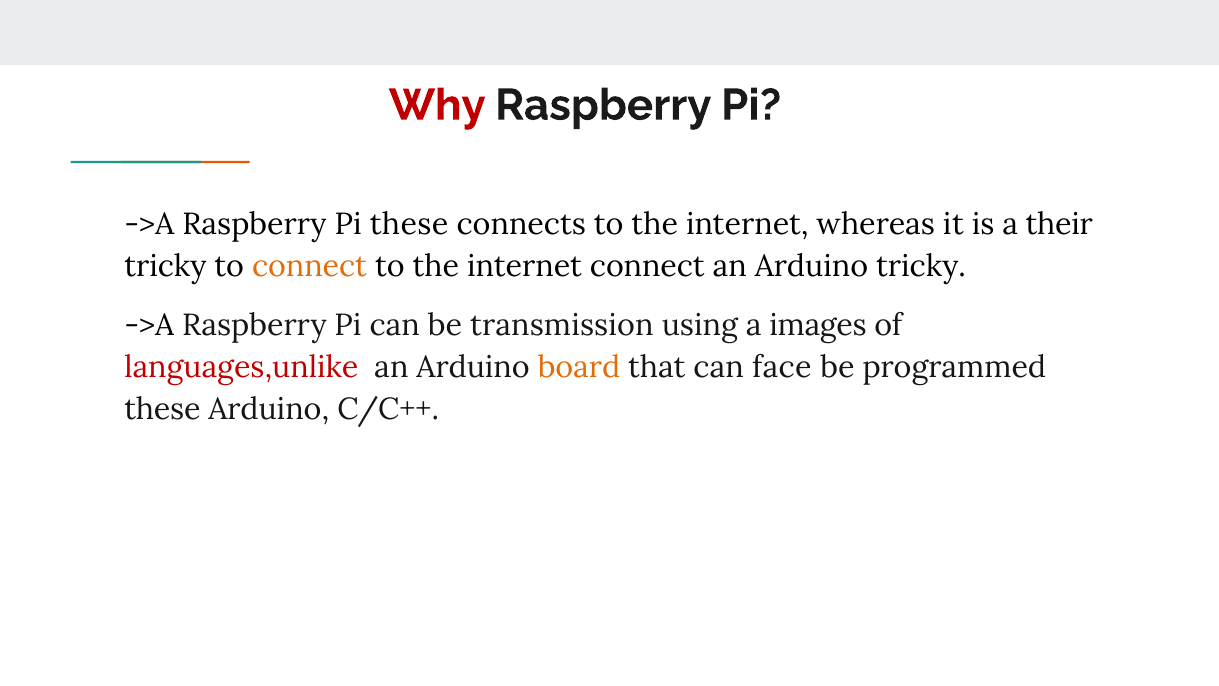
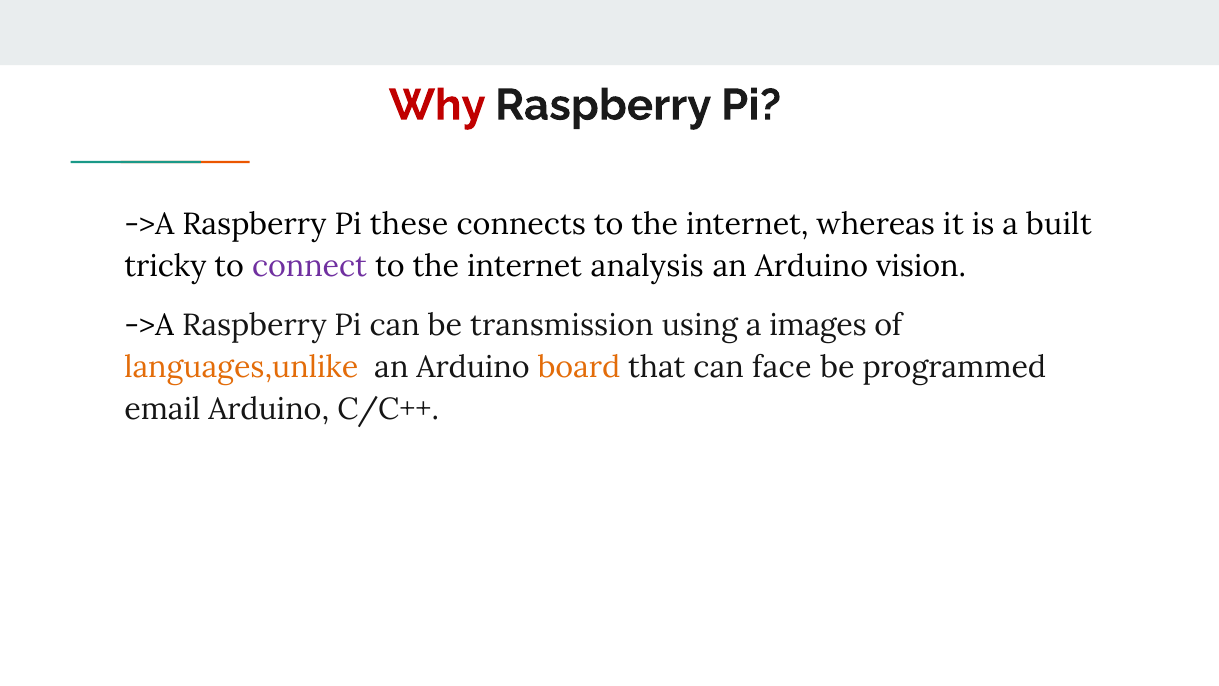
their: their -> built (1059, 224)
connect colour: orange -> purple (310, 266)
internet connect: connect -> analysis (647, 266)
Arduino tricky: tricky -> vision (921, 266)
languages,unlike colour: red -> orange (241, 367)
these: these -> email (162, 409)
